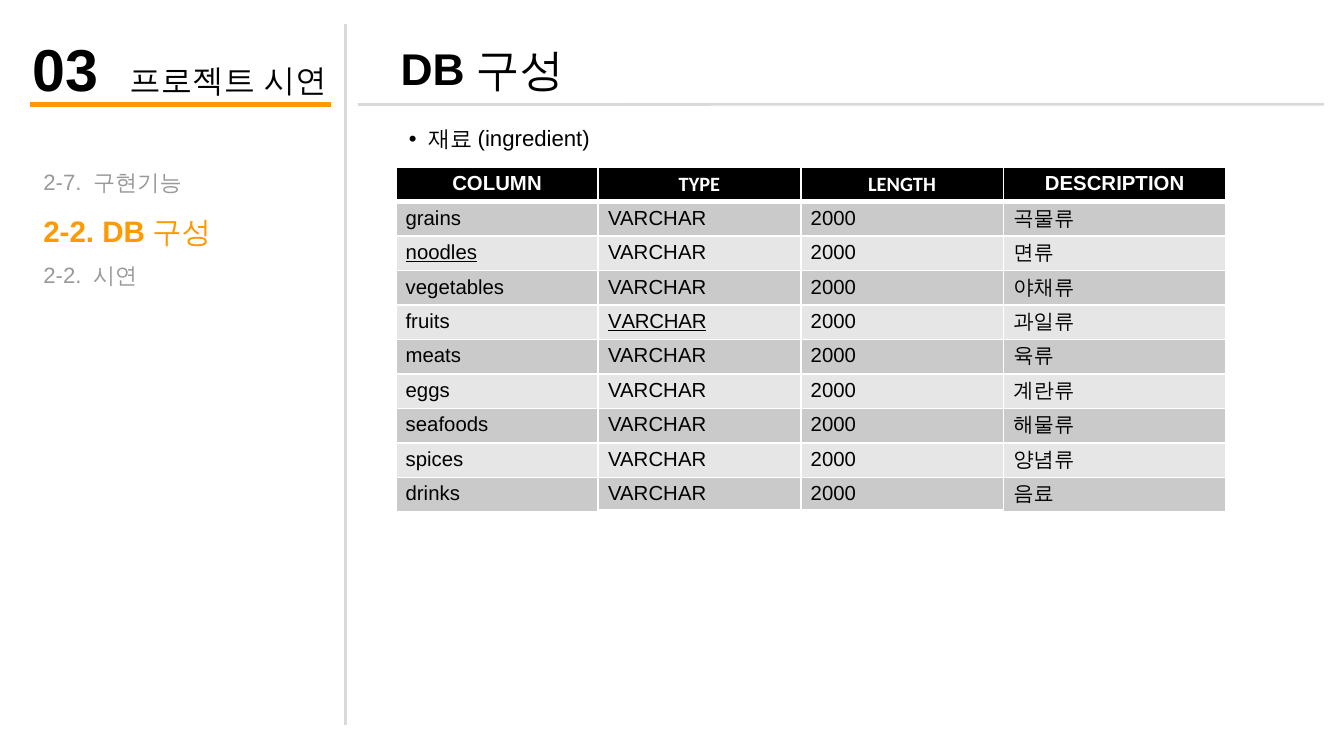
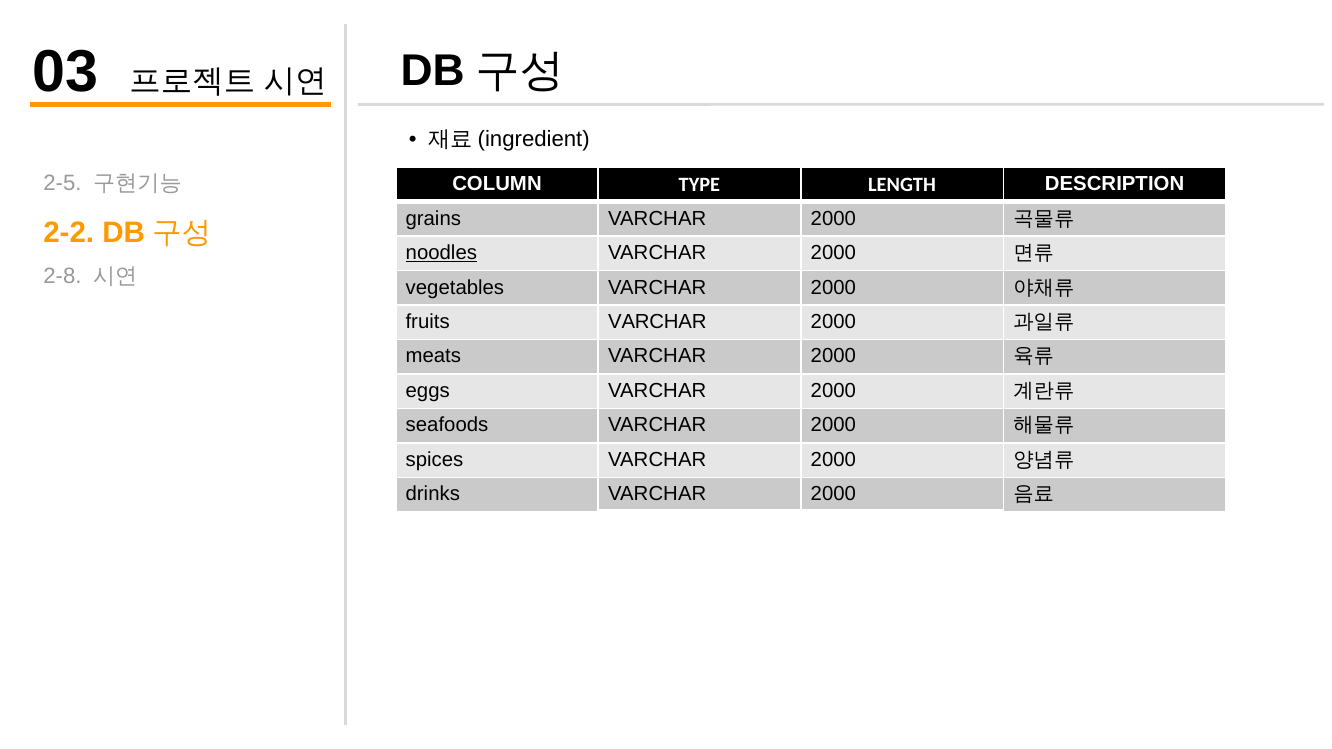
2-7: 2-7 -> 2-5 (62, 183)
2-2: 2-2 -> 2-8 (62, 276)
VARCHAR underline: present -> none (657, 322)
